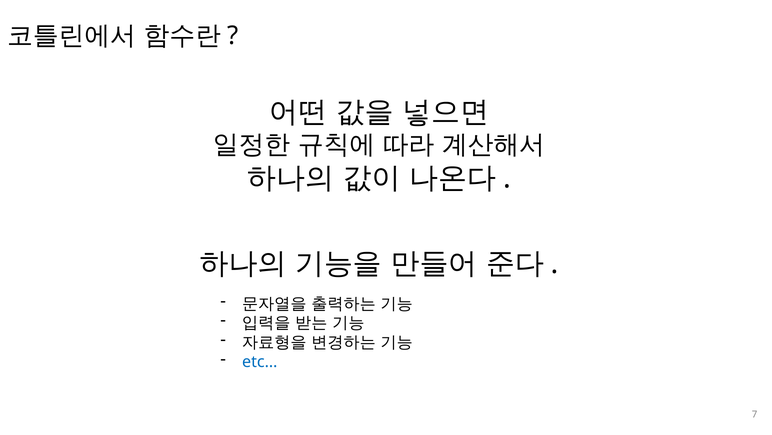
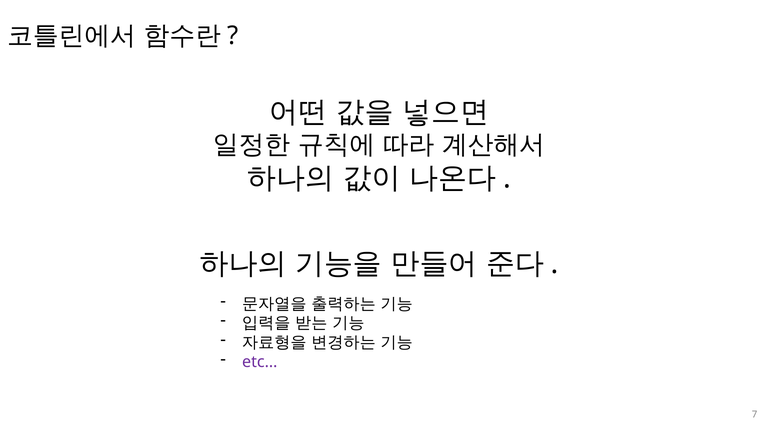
etc… colour: blue -> purple (260, 361)
